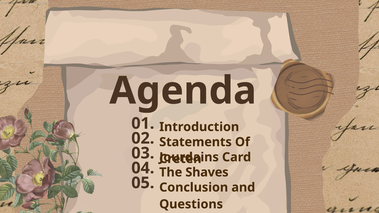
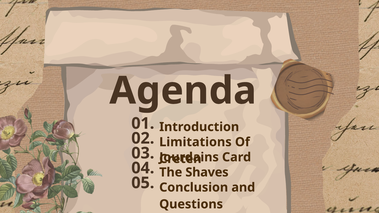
Statements: Statements -> Limitations (195, 142)
